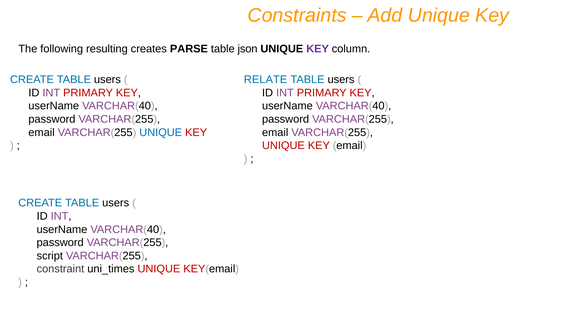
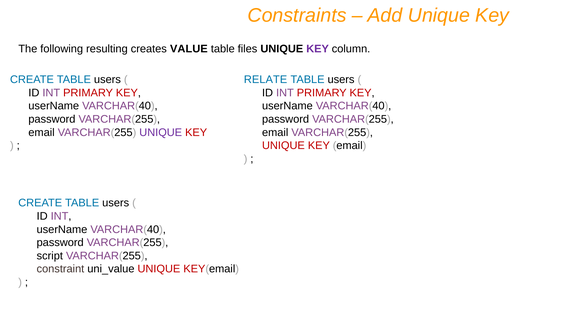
PARSE: PARSE -> VALUE (189, 49)
json: json -> files (248, 49)
UNIQUE colour: blue -> purple (161, 132)
uni_times: uni_times -> uni_value (111, 269)
